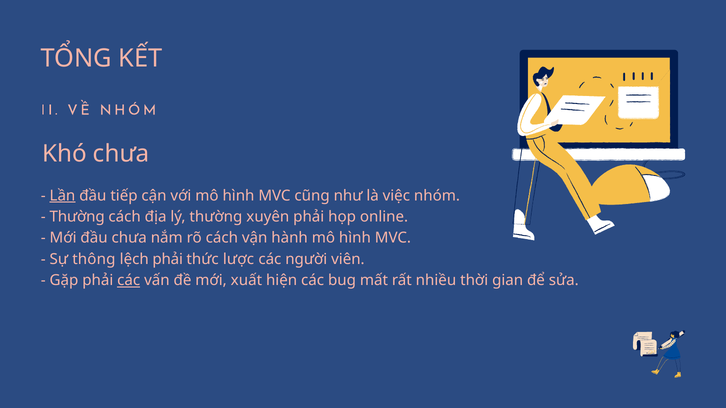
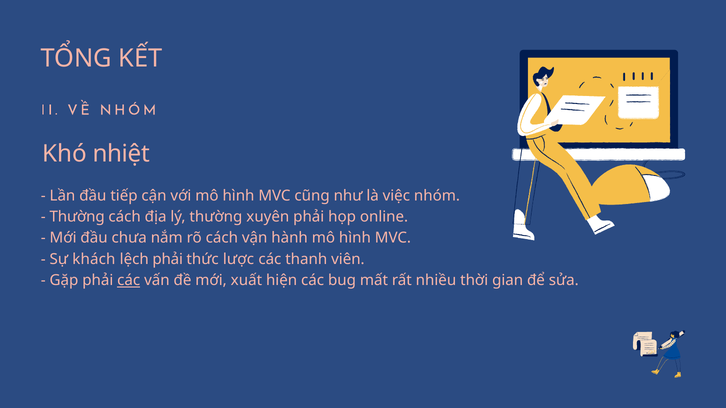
Khó chưa: chưa -> nhiệt (121, 154)
Lần underline: present -> none (62, 196)
thông: thông -> khách (94, 259)
người: người -> thanh (306, 259)
